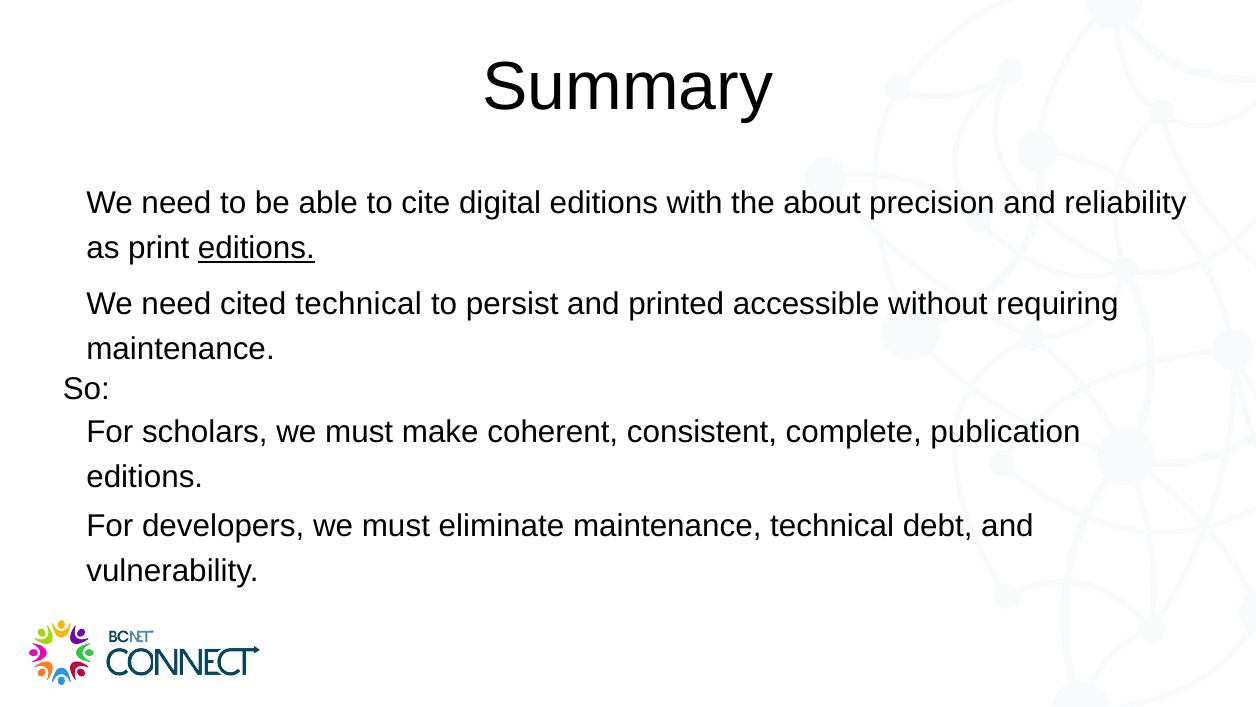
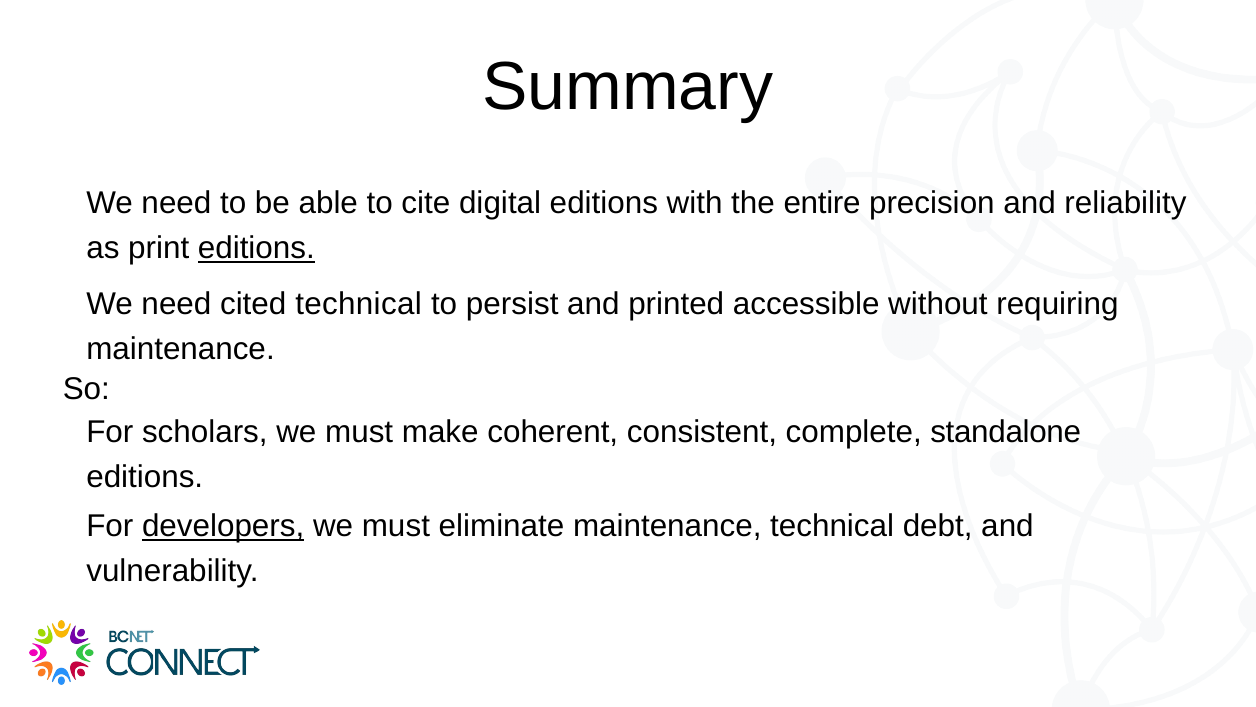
about: about -> entire (822, 203)
publication: publication -> standalone (1006, 432)
developers underline: none -> present (223, 526)
